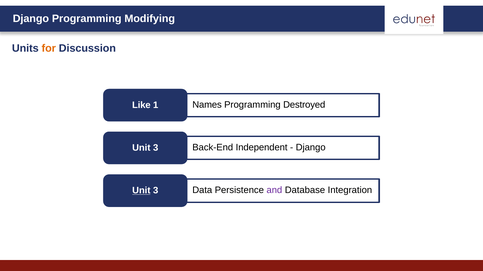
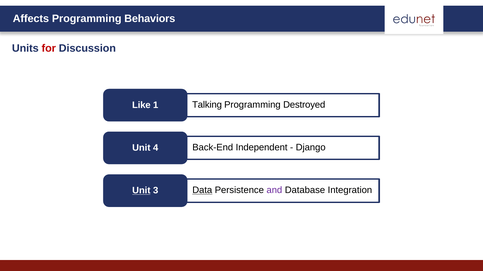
Django: Django -> Affects (31, 19)
Modifying: Modifying -> Behaviors (150, 19)
for colour: orange -> red (49, 48)
Names: Names -> Talking (207, 105)
3: 3 -> 4 (156, 148)
Data underline: none -> present (202, 191)
